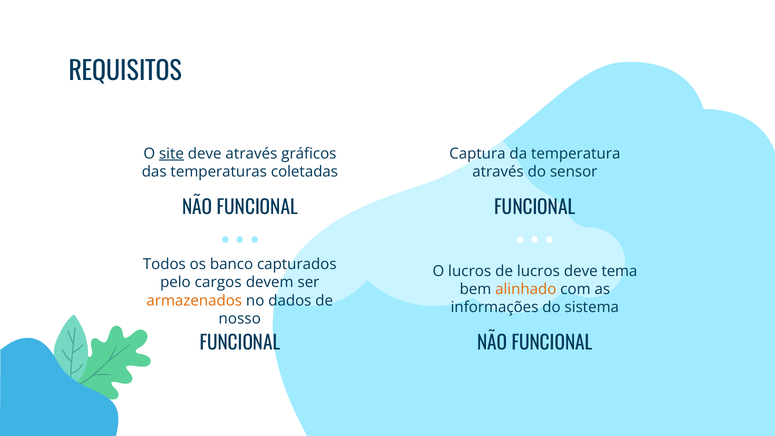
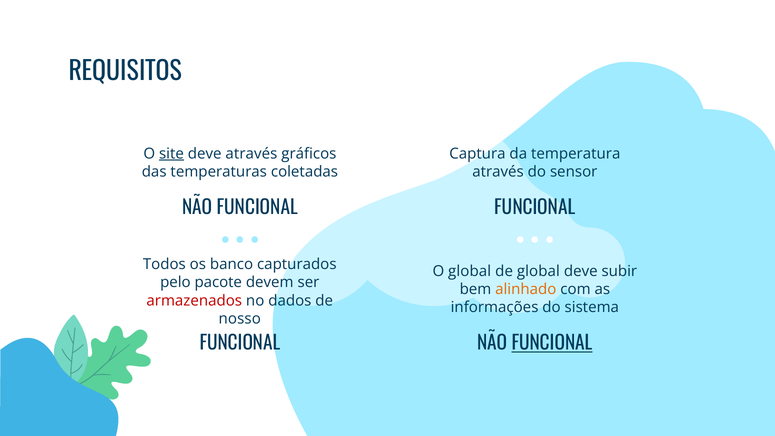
O lucros: lucros -> global (470, 271)
de lucros: lucros -> global (538, 271)
tema: tema -> subir (619, 271)
cargos: cargos -> pacote (218, 282)
armazenados colour: orange -> red (194, 301)
FUNCIONAL underline: none -> present (552, 344)
